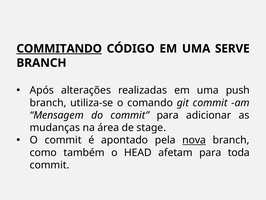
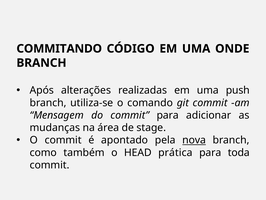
COMMITANDO underline: present -> none (59, 49)
SERVE: SERVE -> ONDE (232, 49)
afetam: afetam -> prática (175, 152)
